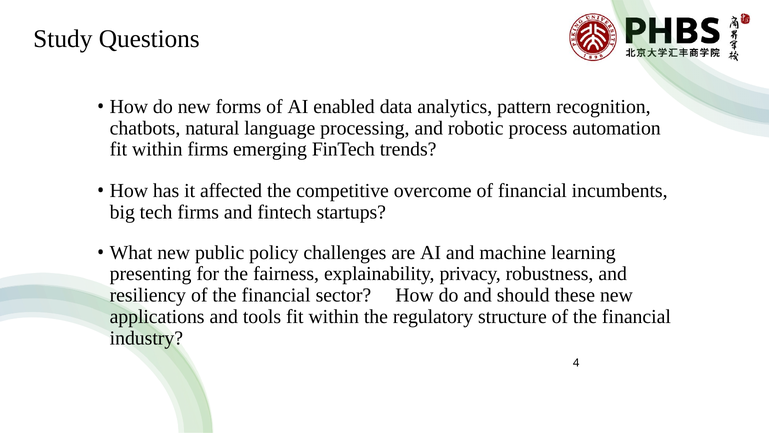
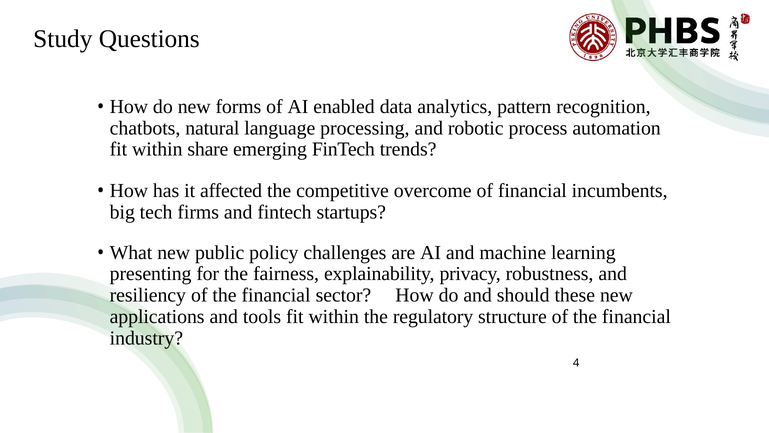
within firms: firms -> share (208, 149)
